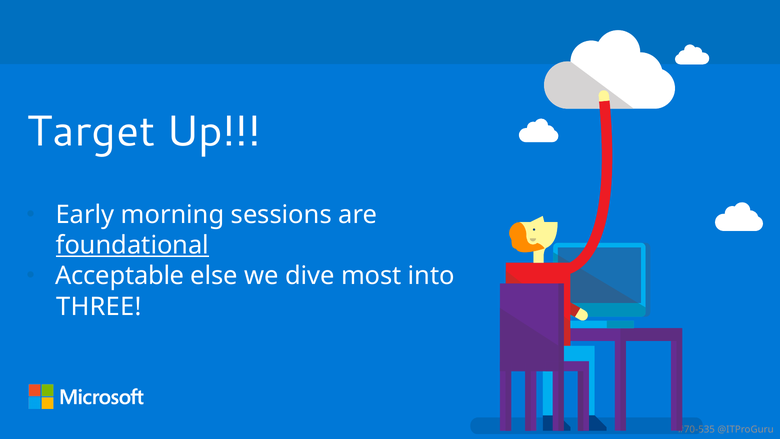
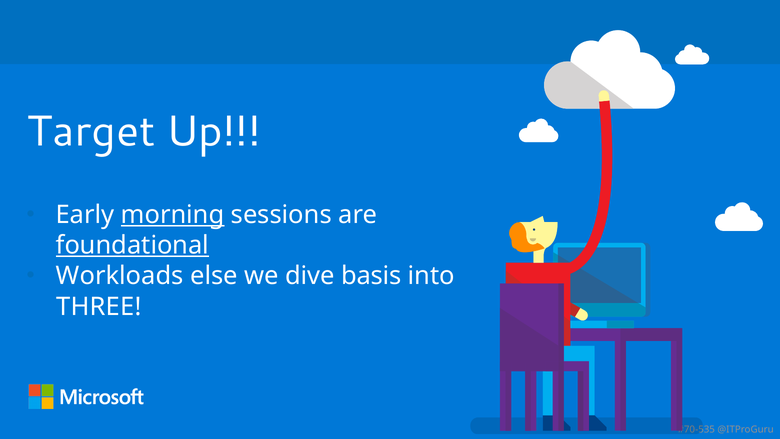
morning underline: none -> present (173, 215)
Acceptable: Acceptable -> Workloads (120, 276)
most: most -> basis (371, 276)
